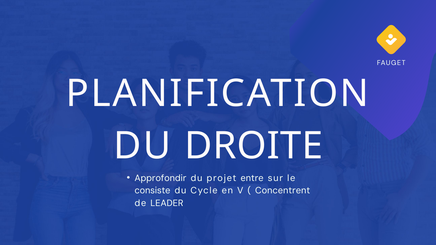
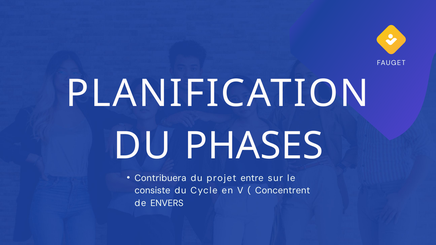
DROITE: DROITE -> PHASES (254, 146)
Approfondir: Approfondir -> Contribuera (160, 178)
LEADER: LEADER -> ENVERS (167, 203)
